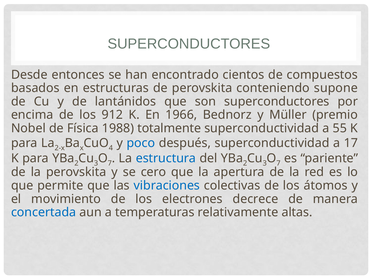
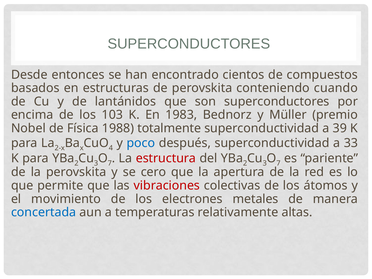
supone: supone -> cuando (336, 88)
912: 912 -> 103 (112, 115)
1966: 1966 -> 1983 (181, 115)
55: 55 -> 39 (340, 128)
17: 17 -> 33 (351, 143)
estructura colour: blue -> red (166, 158)
vibraciones colour: blue -> red (167, 186)
decrece: decrece -> metales (256, 199)
